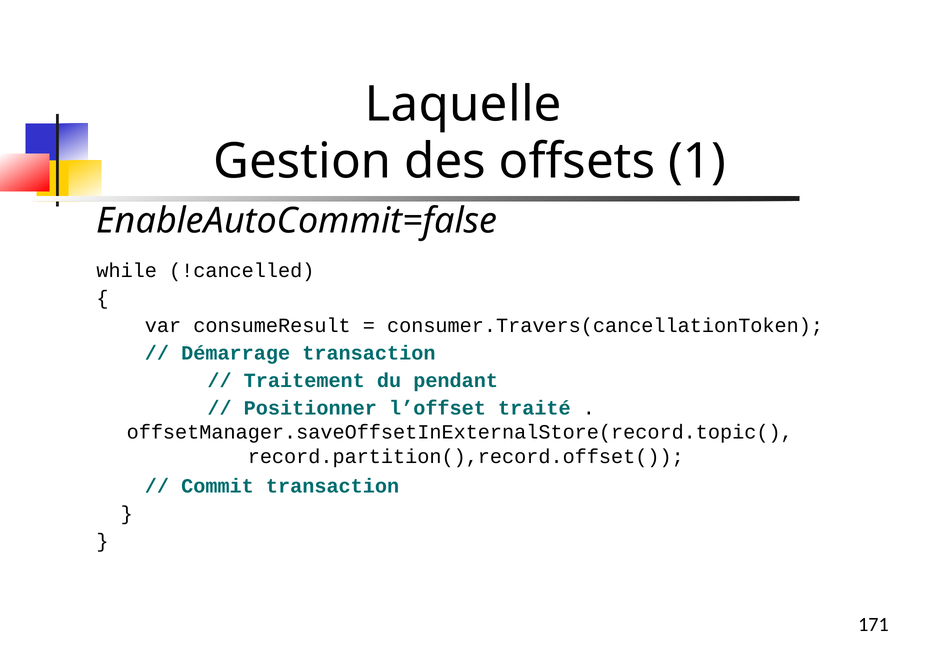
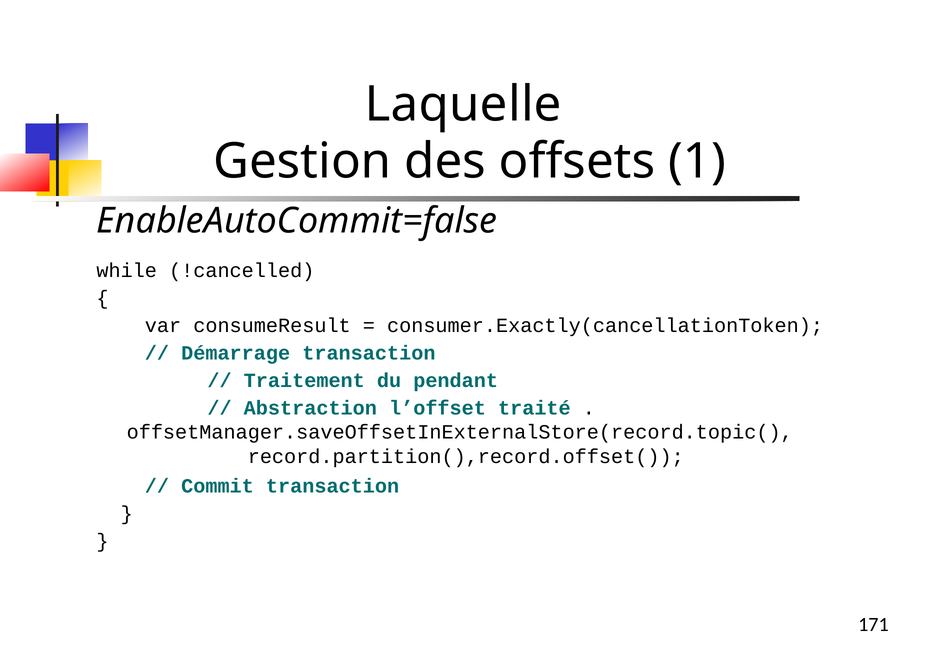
consumer.Travers(cancellationToken: consumer.Travers(cancellationToken -> consumer.Exactly(cancellationToken (605, 325)
Positionner: Positionner -> Abstraction (310, 408)
